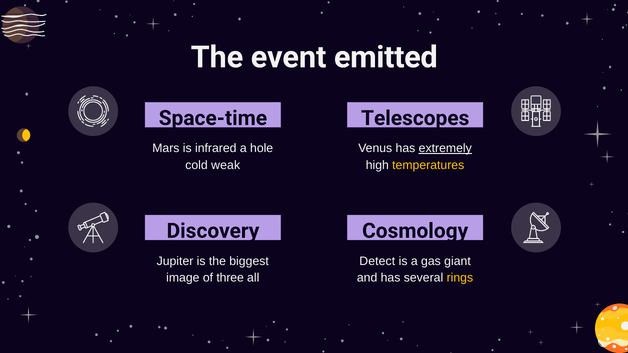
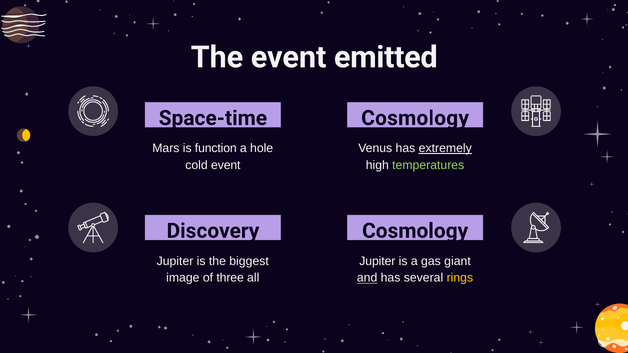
Telescopes: Telescopes -> Cosmology (415, 118)
infrared: infrared -> function (216, 148)
cold weak: weak -> event (226, 165)
temperatures colour: yellow -> light green (428, 165)
Detect: Detect -> Jupiter (377, 261)
and underline: none -> present (367, 278)
